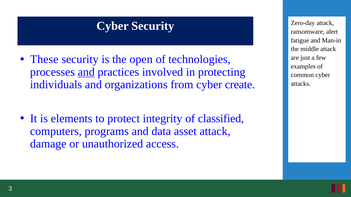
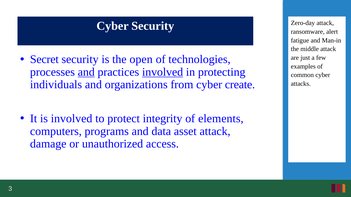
These: These -> Secret (44, 59)
involved underline: none -> present (163, 72)
is elements: elements -> involved (72, 119)
classified: classified -> elements (221, 119)
